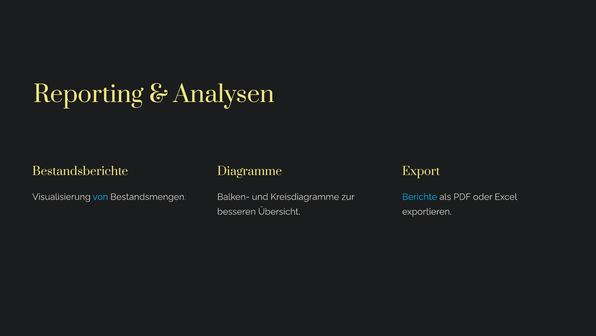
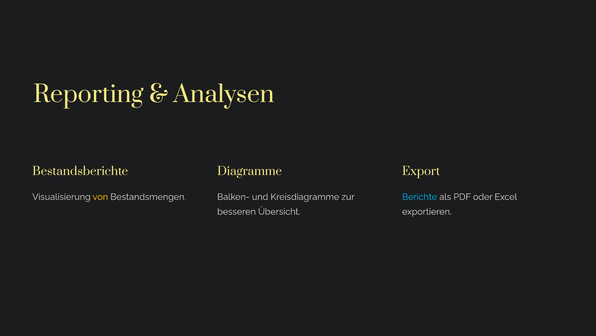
von colour: light blue -> yellow (100, 196)
